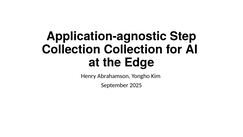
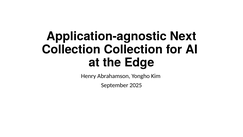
Step: Step -> Next (183, 36)
